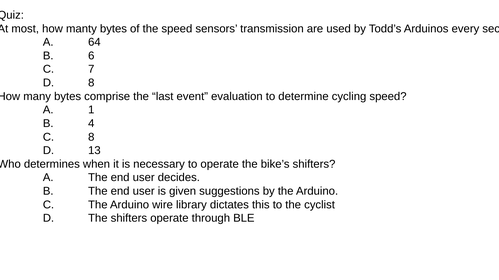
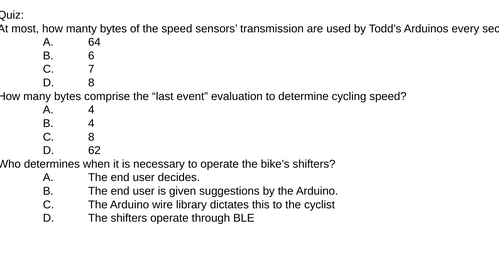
A 1: 1 -> 4 (91, 110)
13: 13 -> 62 (94, 151)
